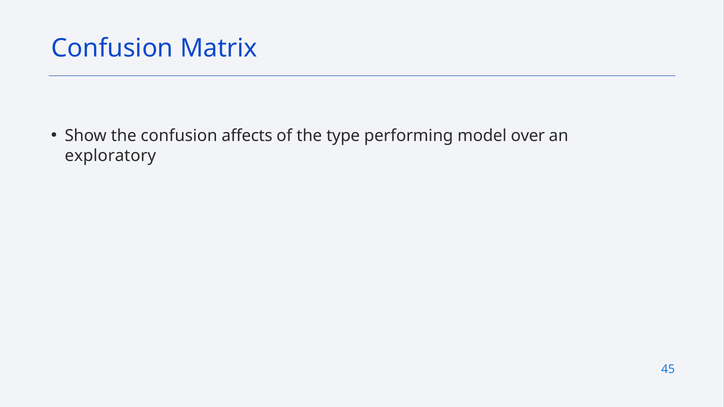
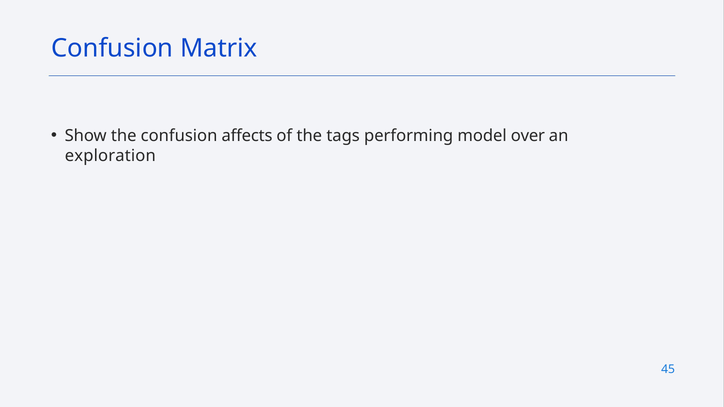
type: type -> tags (343, 136)
exploratory: exploratory -> exploration (110, 156)
